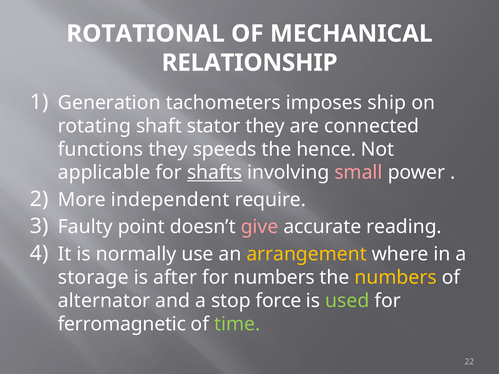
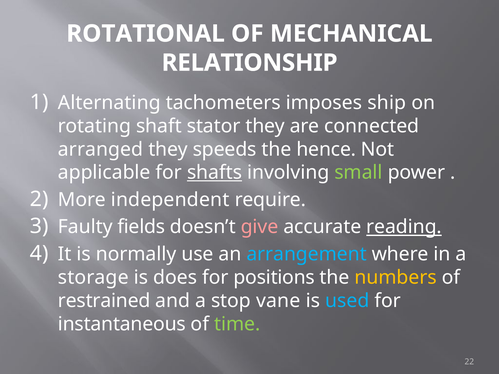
Generation: Generation -> Alternating (109, 103)
functions: functions -> arranged (101, 149)
small colour: pink -> light green (359, 173)
point: point -> fields (141, 227)
reading underline: none -> present (404, 227)
arrangement colour: yellow -> light blue (307, 254)
after: after -> does (175, 278)
for numbers: numbers -> positions (274, 278)
alternator: alternator -> restrained (104, 301)
force: force -> vane (278, 301)
used colour: light green -> light blue (347, 301)
ferromagnetic: ferromagnetic -> instantaneous (122, 324)
